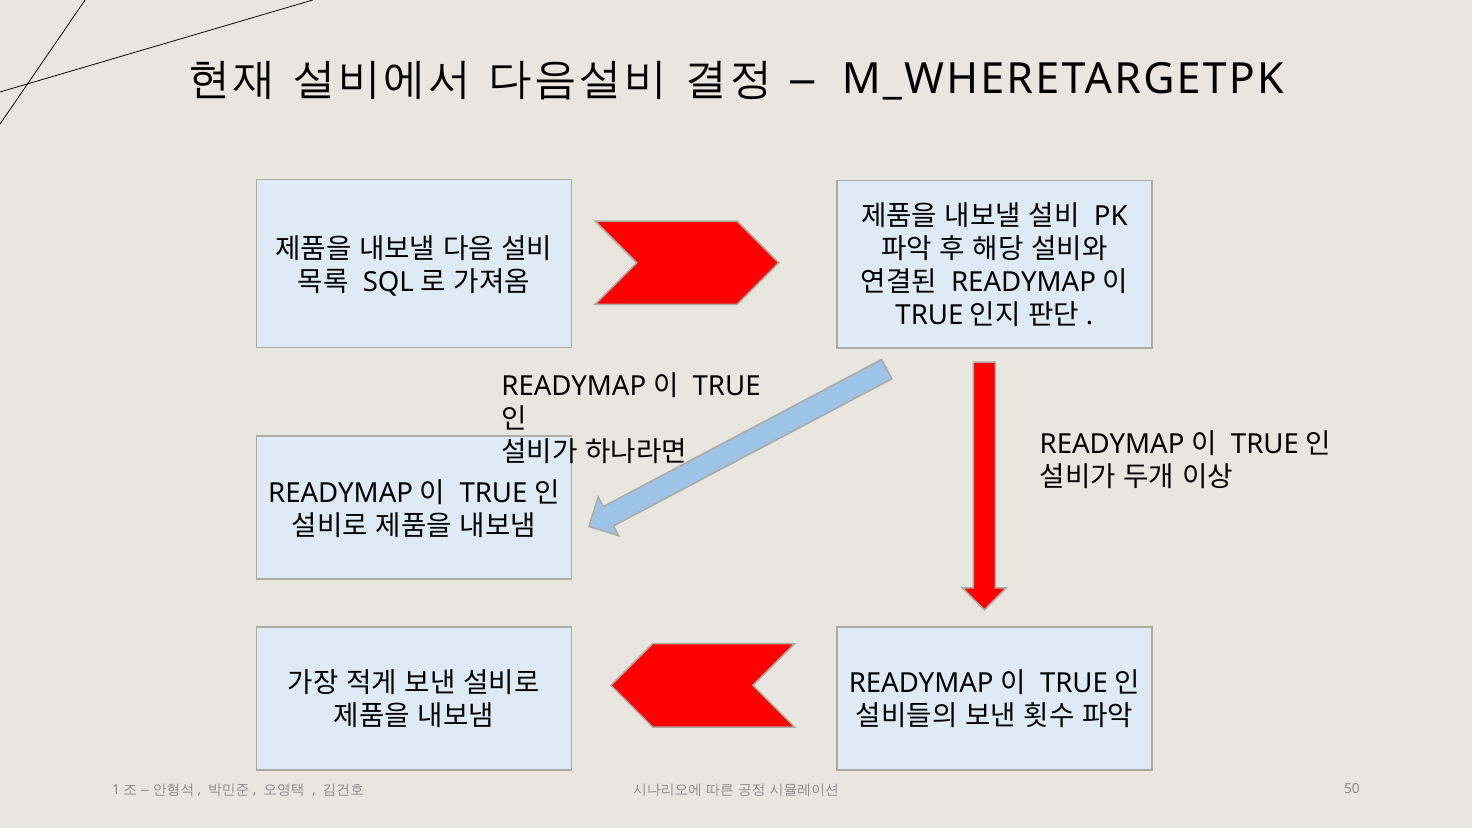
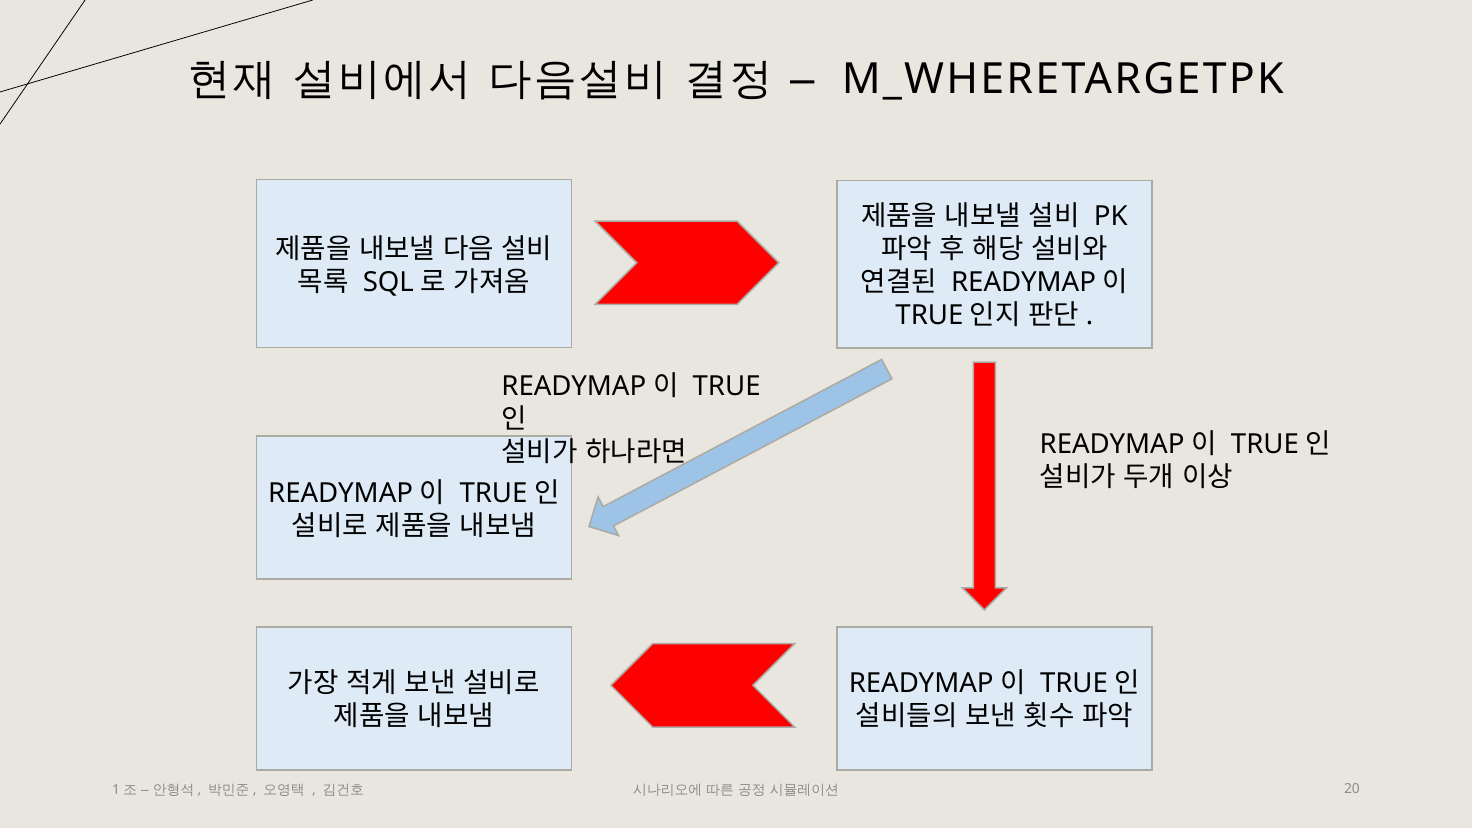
50: 50 -> 20 (1352, 789)
